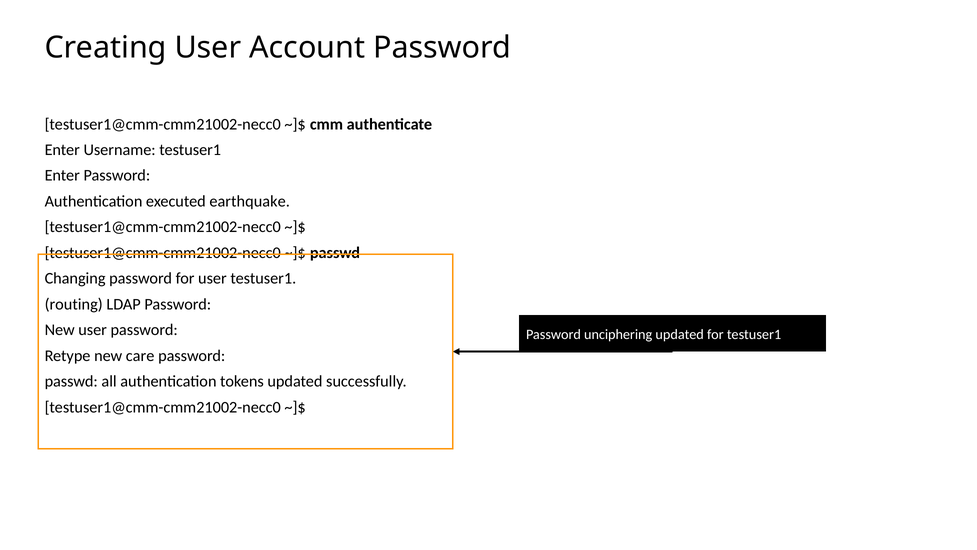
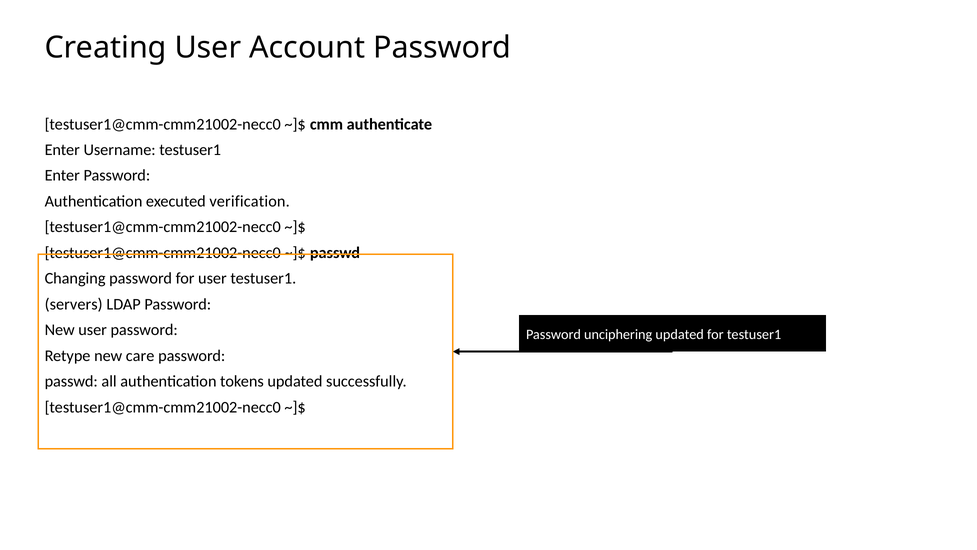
earthquake: earthquake -> verification (250, 201)
routing: routing -> servers (74, 304)
